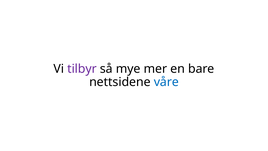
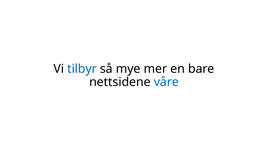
tilbyr colour: purple -> blue (82, 69)
